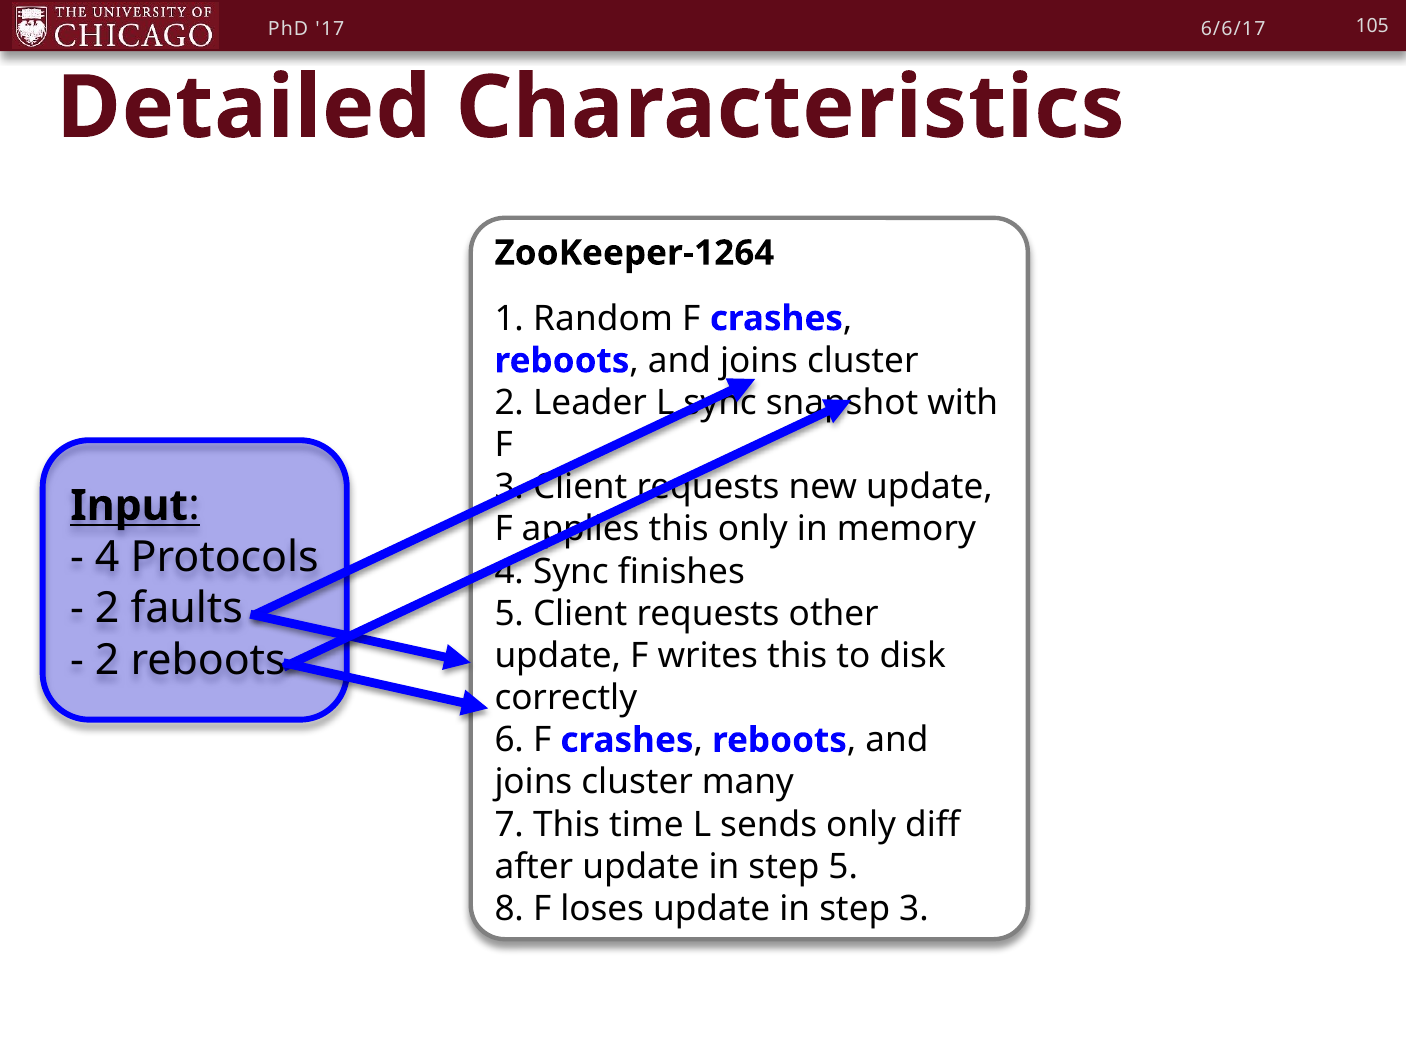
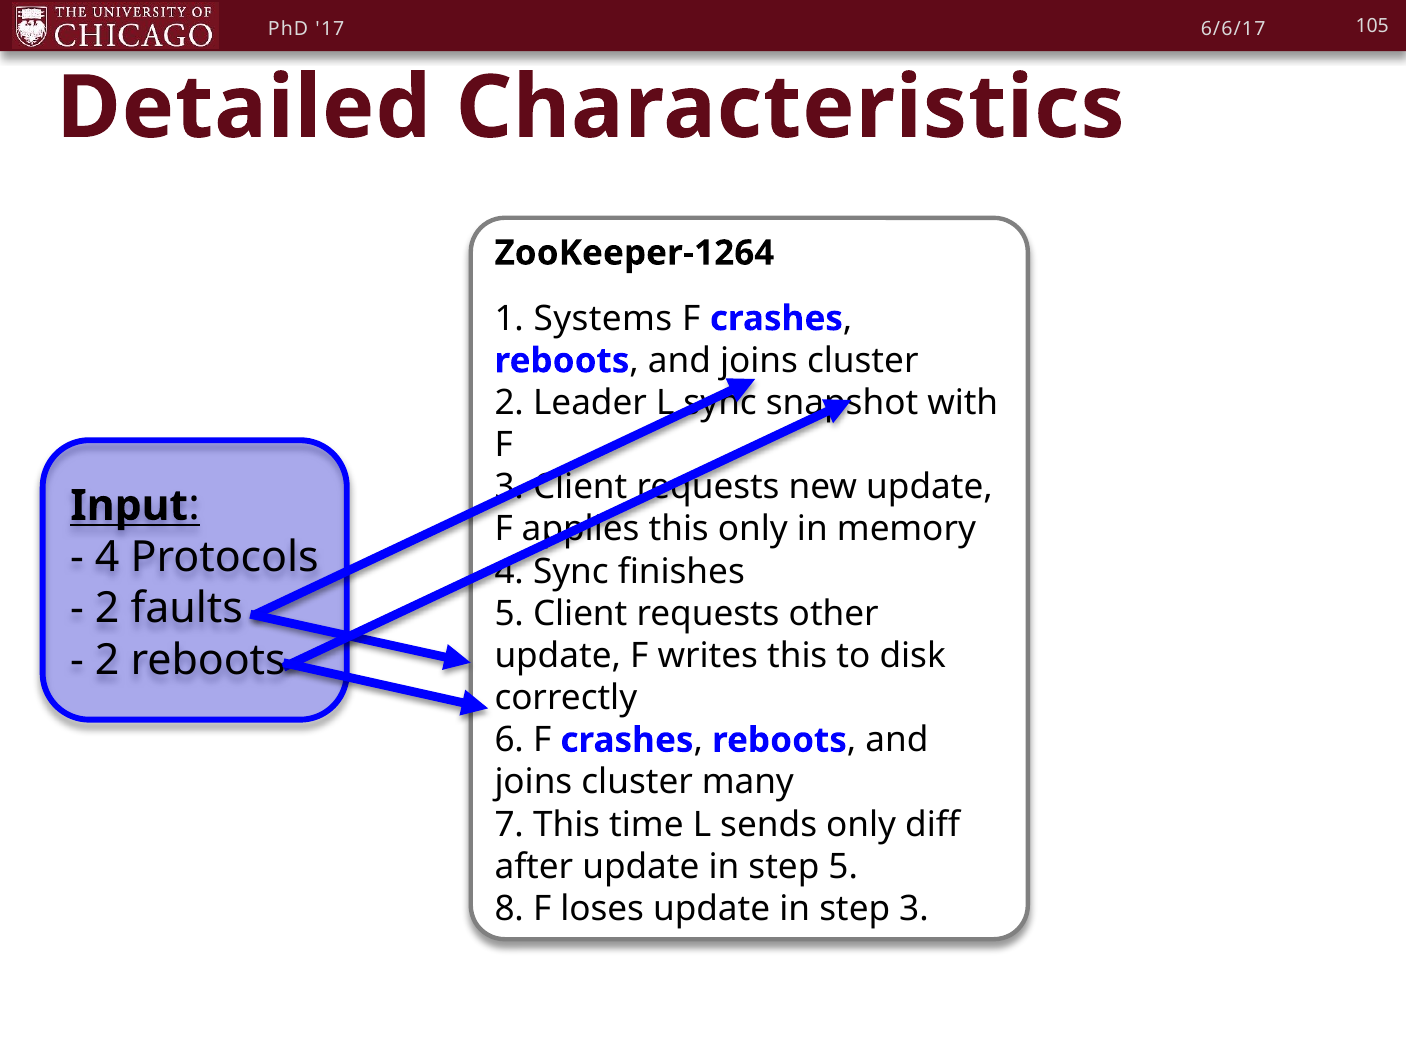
Random: Random -> Systems (603, 319)
